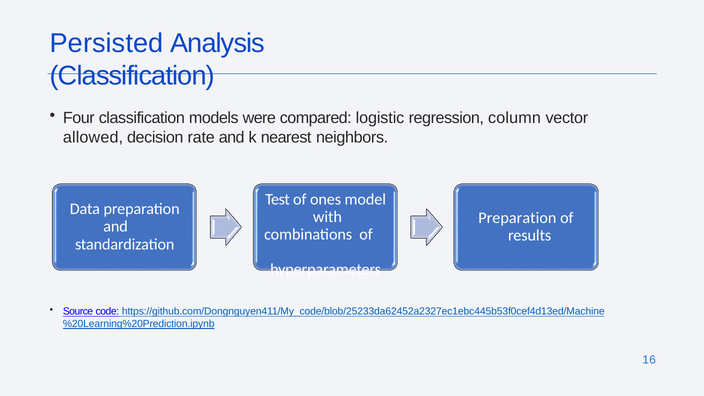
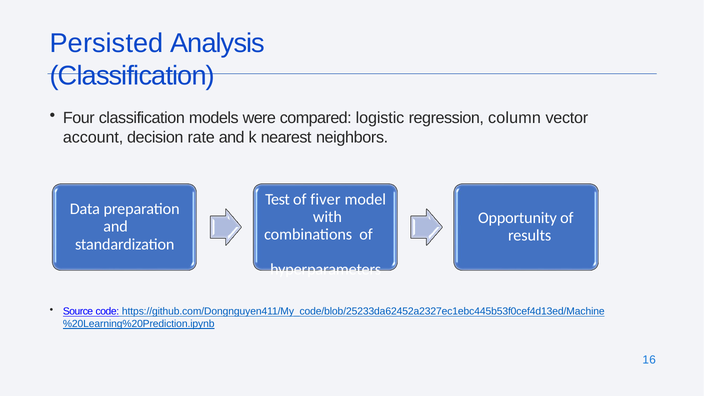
allowed: allowed -> account (93, 137)
ones: ones -> fiver (325, 199)
Preparation: Preparation -> Opportunity (517, 218)
